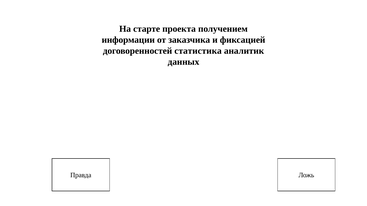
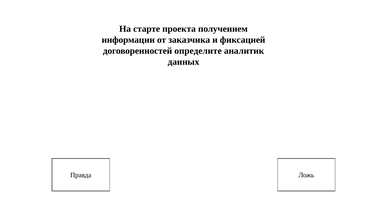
статистика: статистика -> определите (198, 51)
